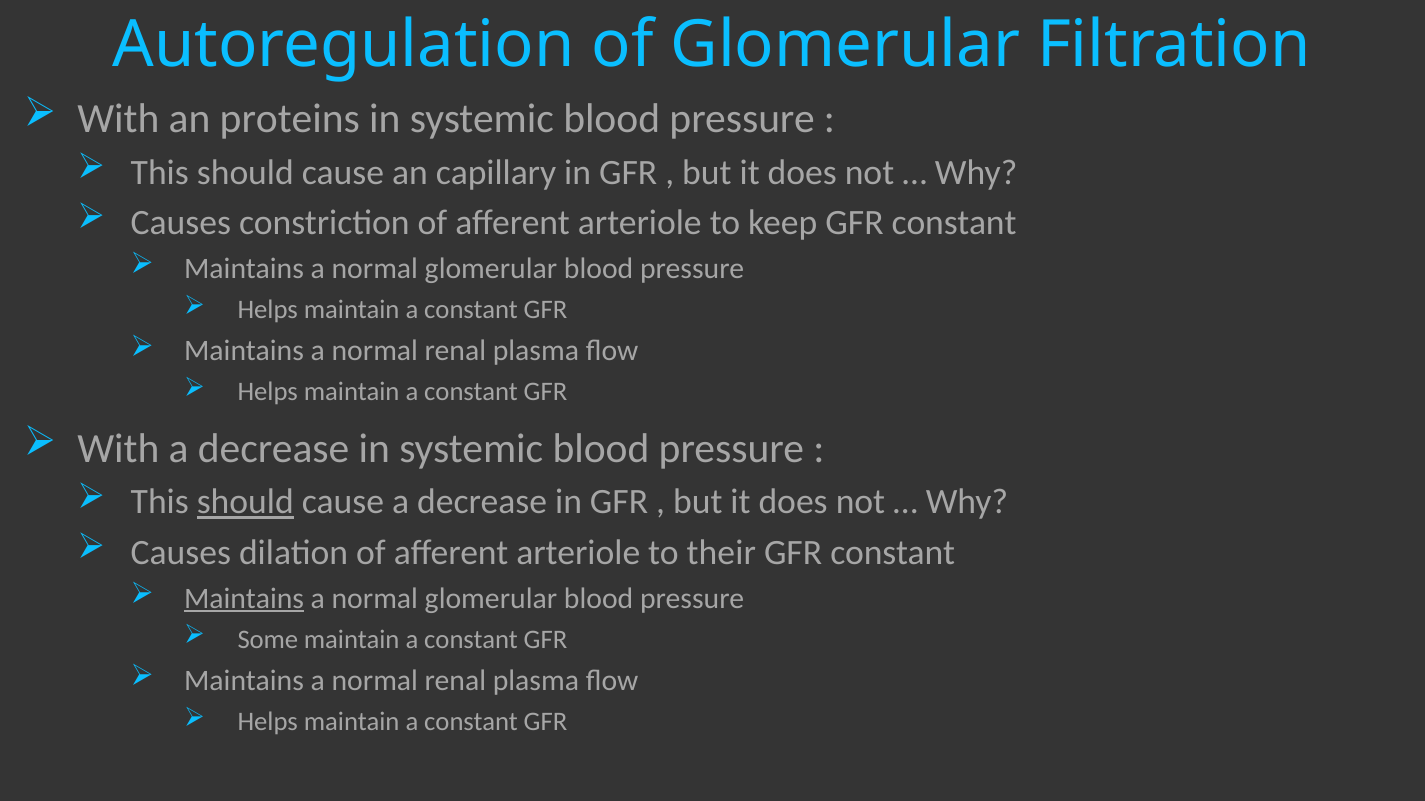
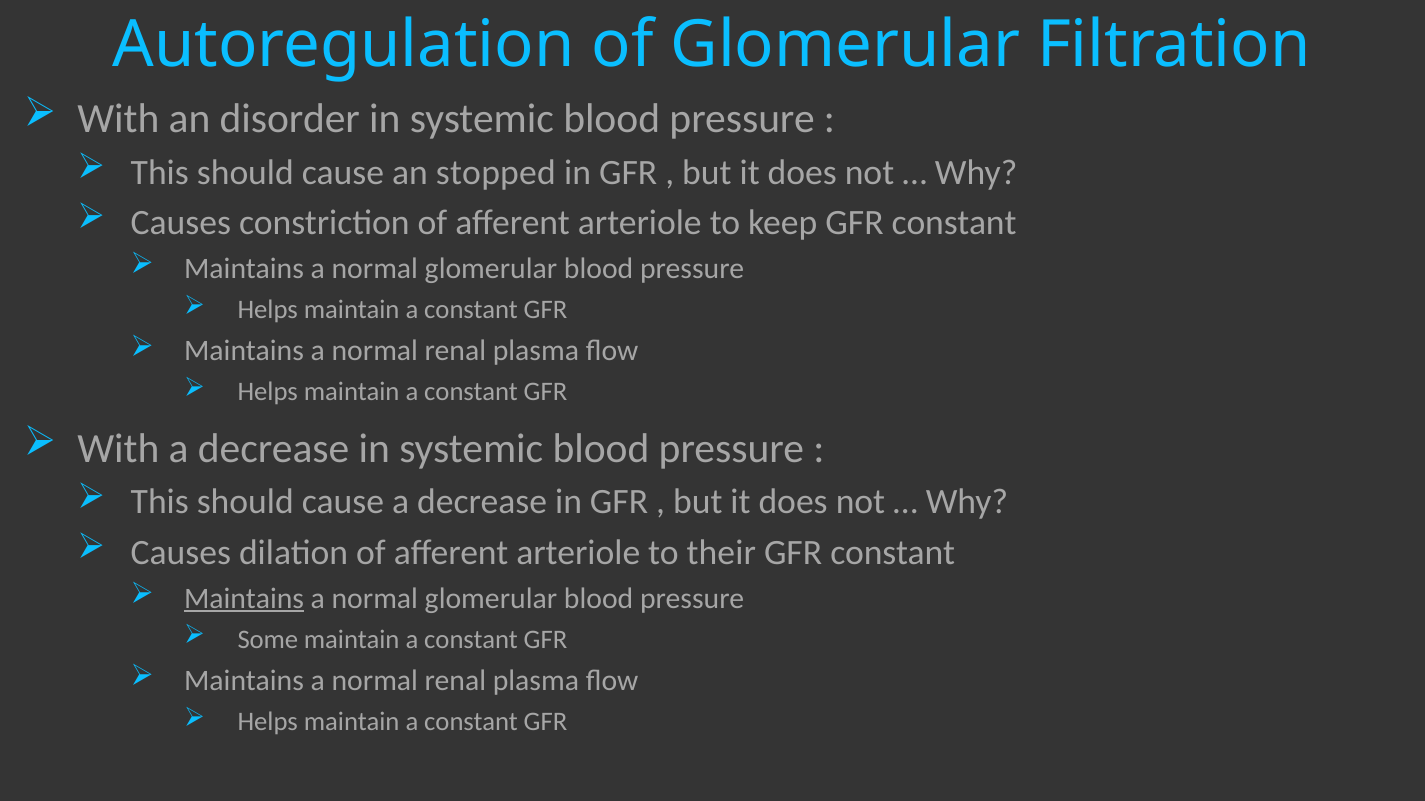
proteins: proteins -> disorder (290, 119)
capillary: capillary -> stopped (496, 172)
should underline: present -> none (245, 502)
